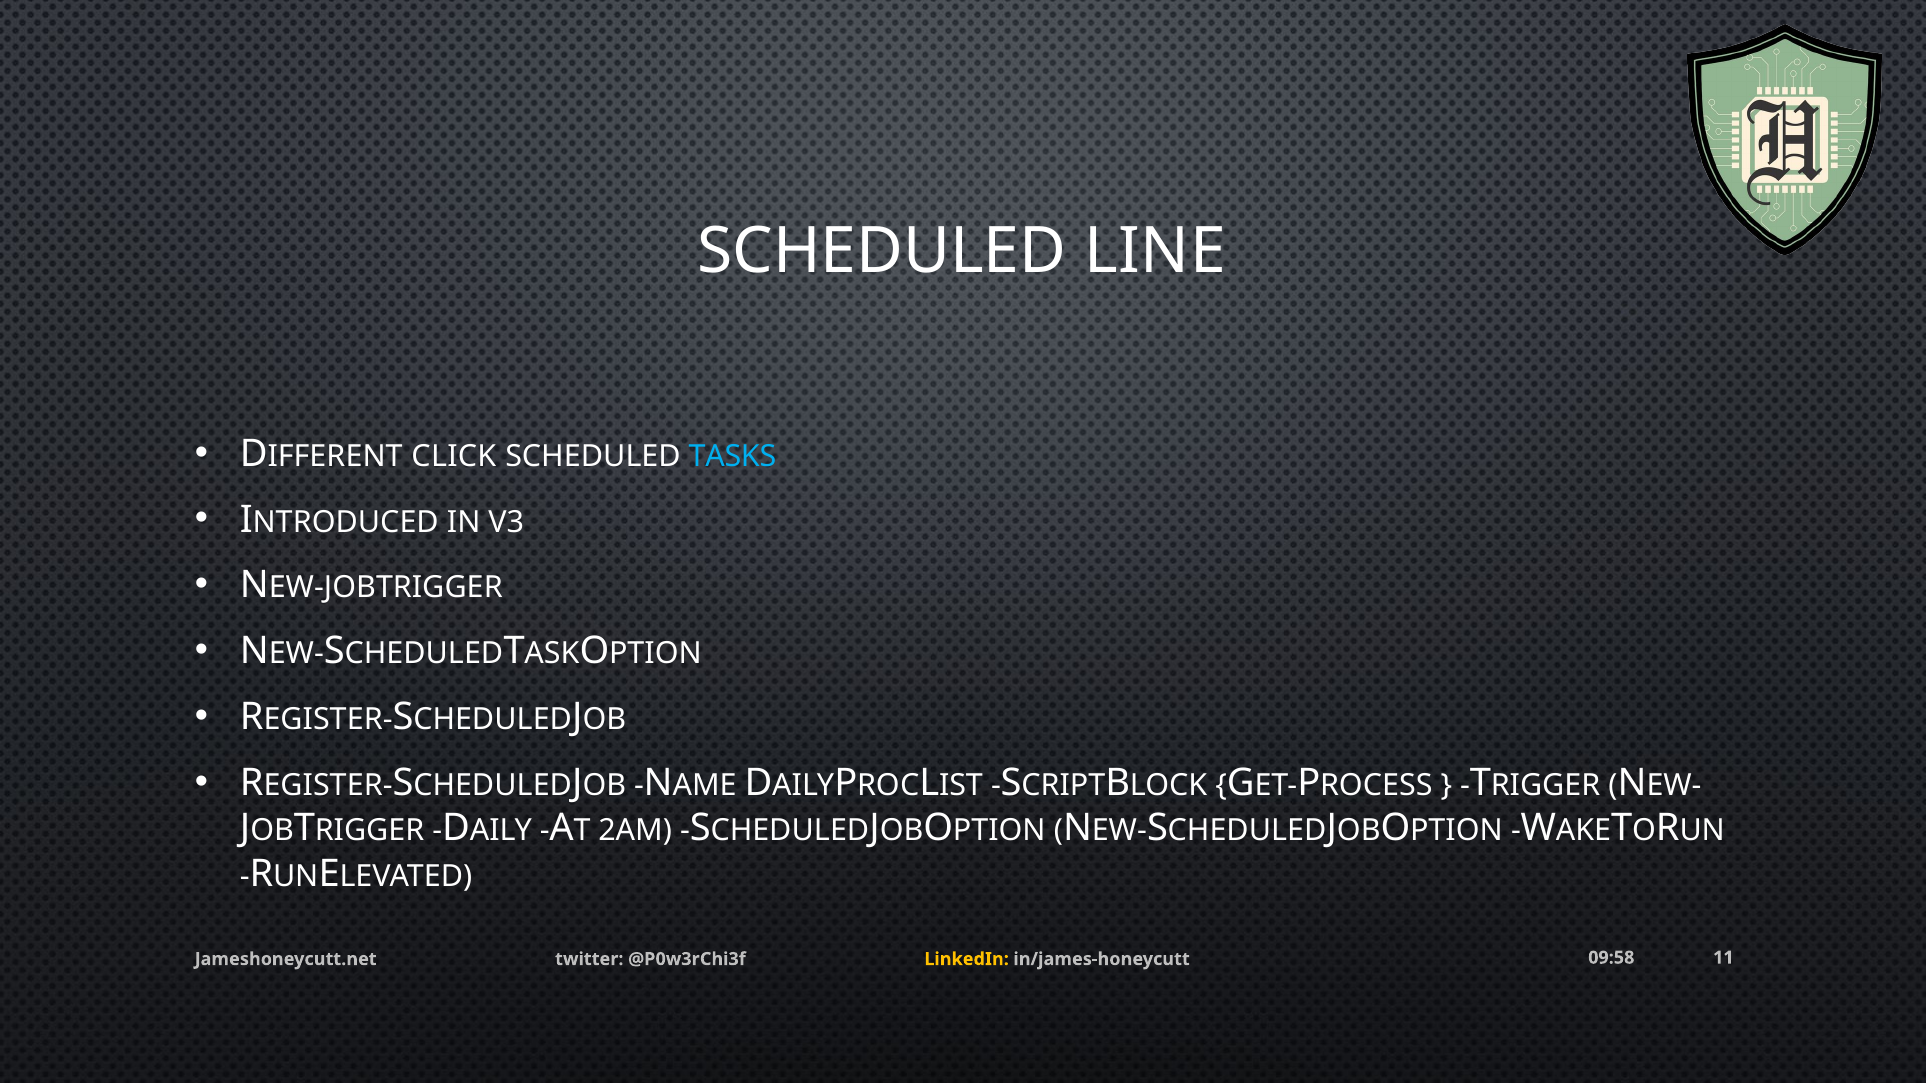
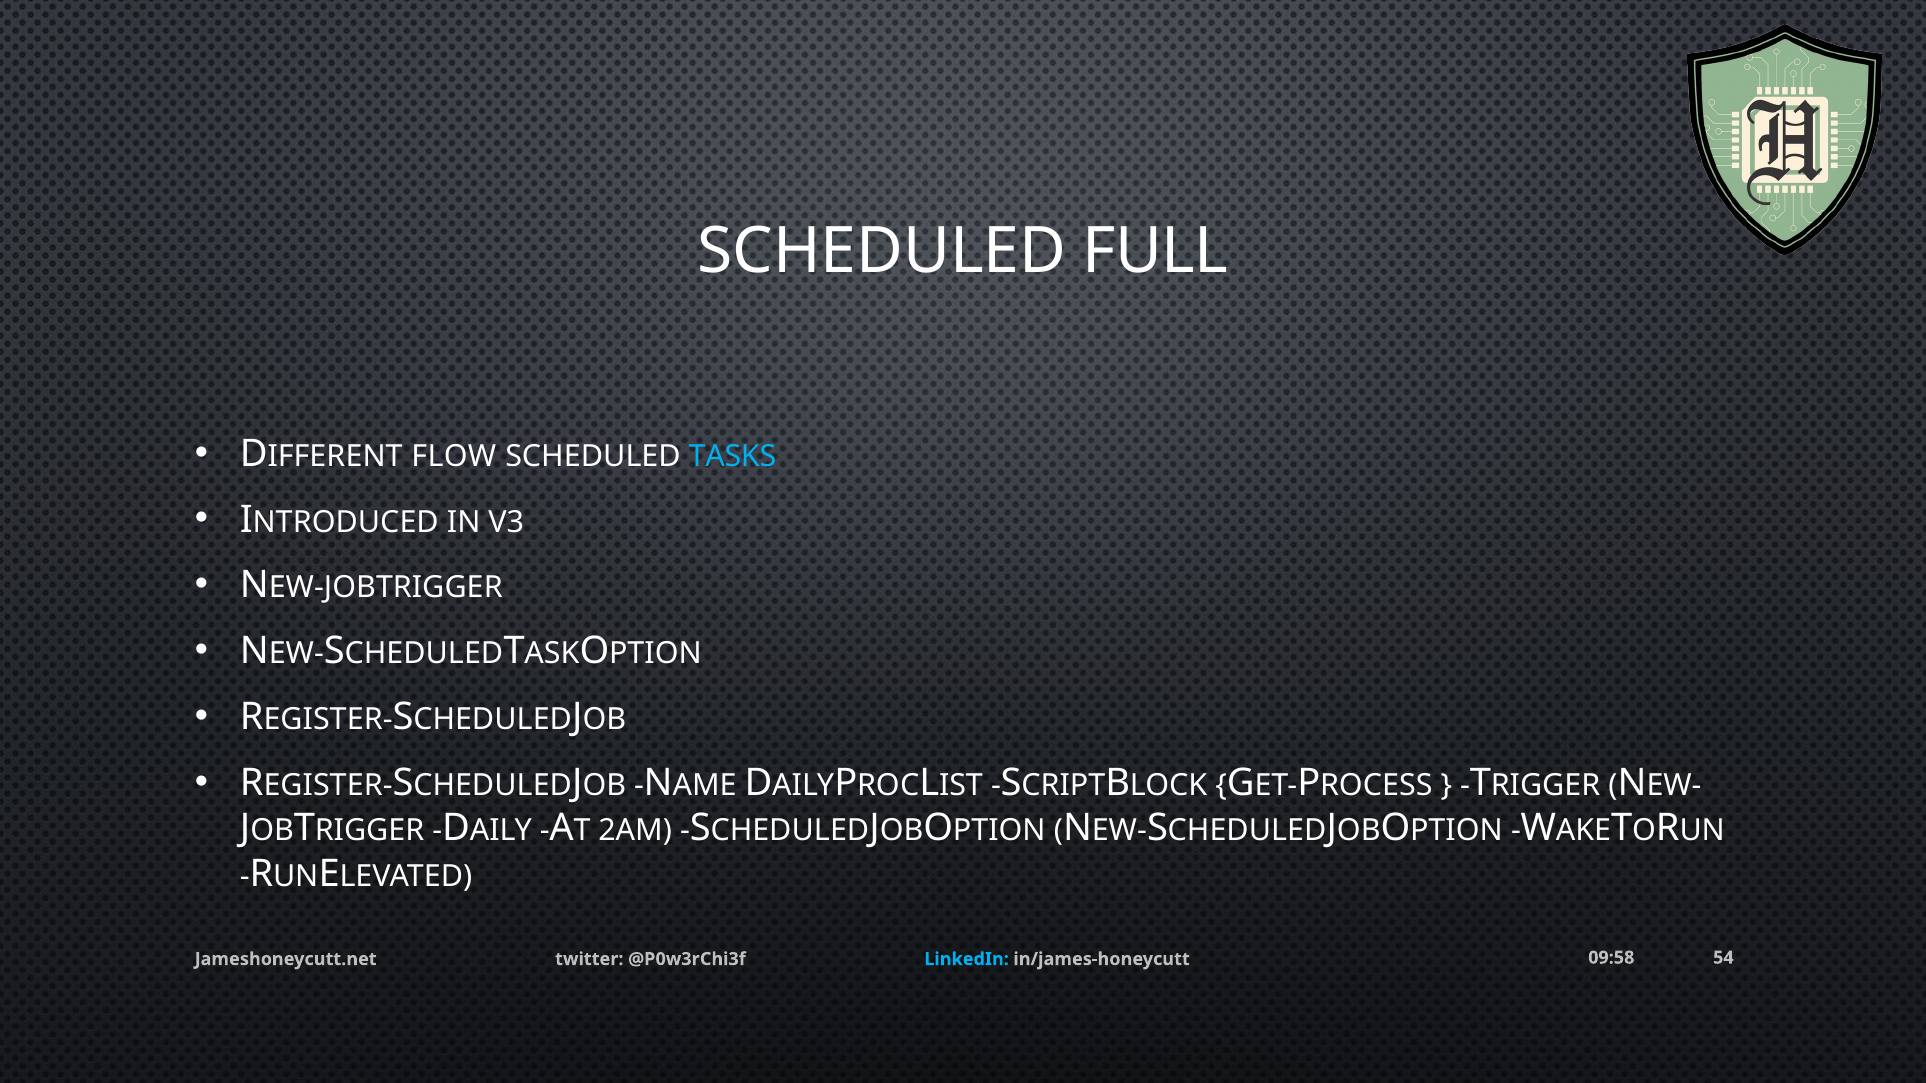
LINE: LINE -> FULL (1156, 251)
CLICK: CLICK -> FLOW (454, 456)
11: 11 -> 54 (1723, 958)
LinkedIn colour: yellow -> light blue (967, 959)
